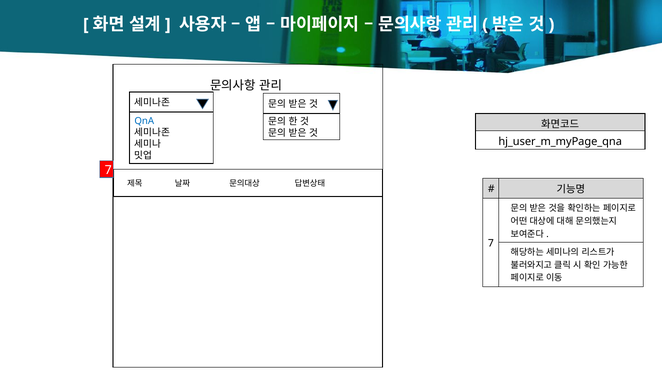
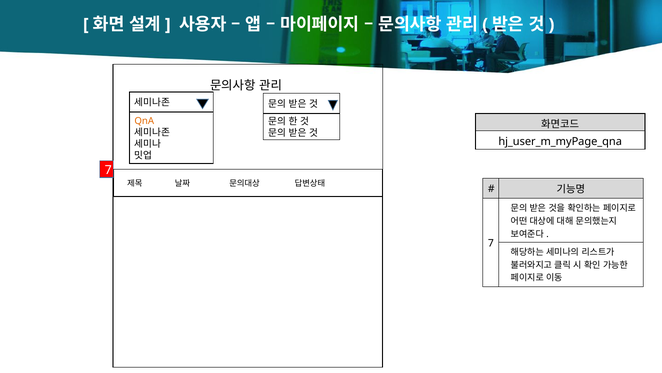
QnA colour: blue -> orange (144, 121)
